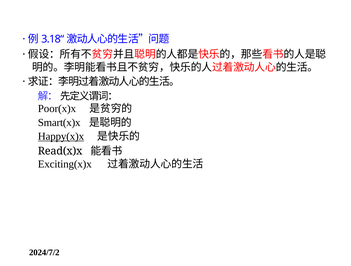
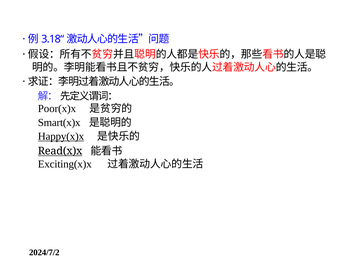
Read(x)x underline: none -> present (60, 151)
